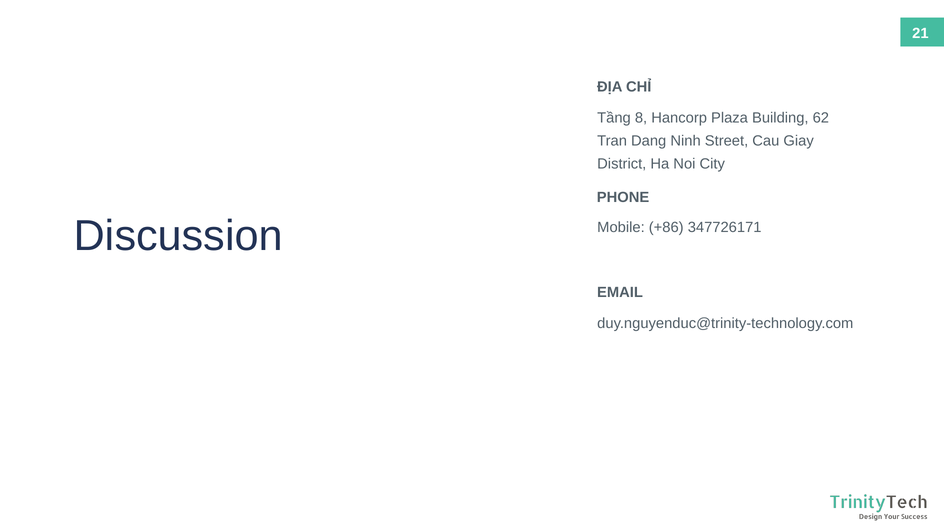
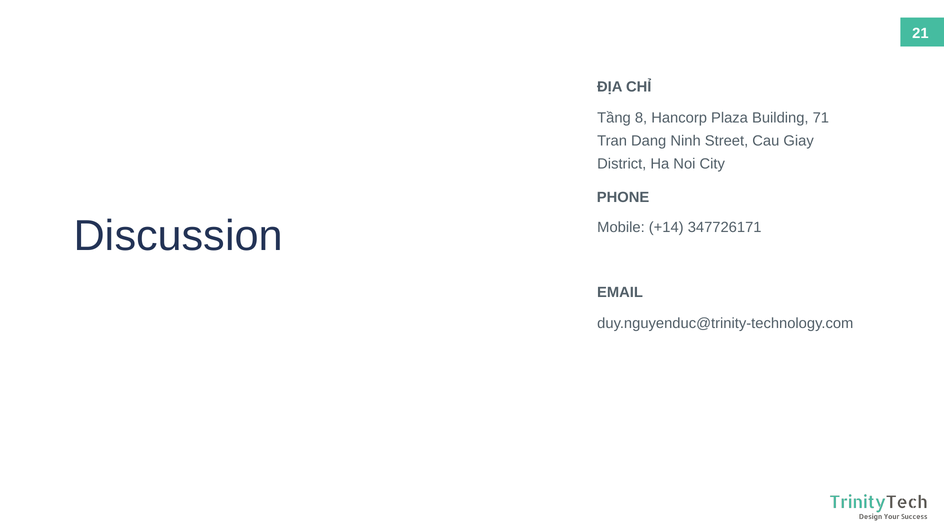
62: 62 -> 71 (821, 118)
+86: +86 -> +14 (666, 227)
